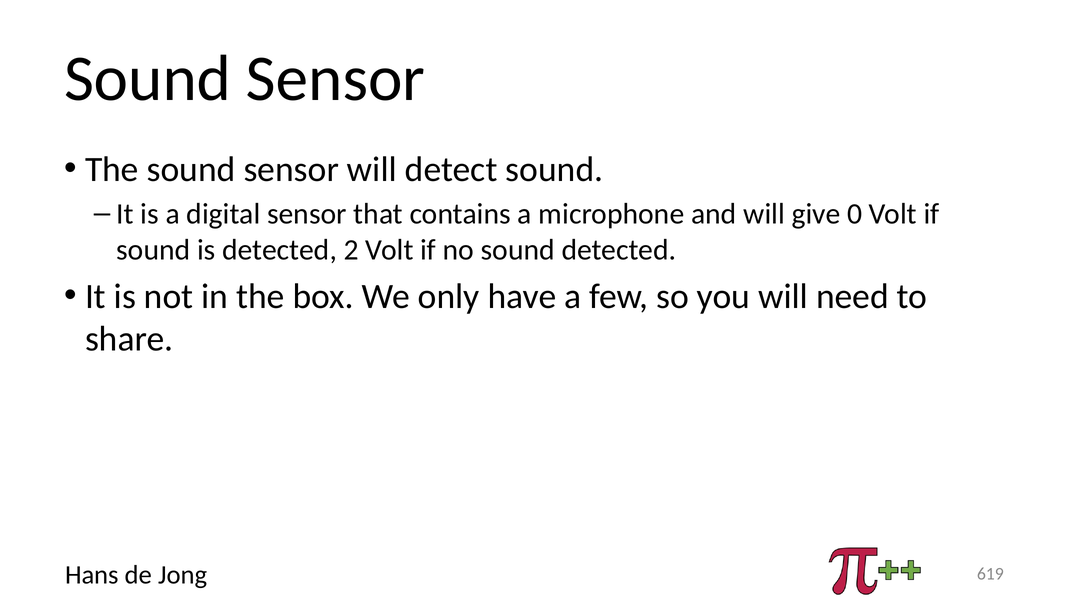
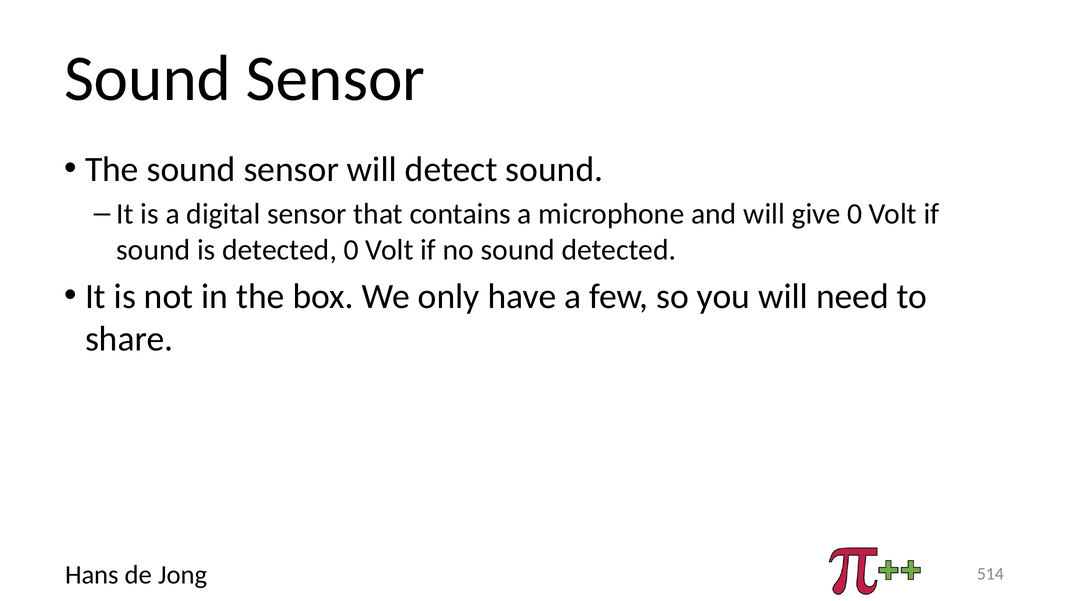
detected 2: 2 -> 0 (351, 250)
619: 619 -> 514 (990, 574)
